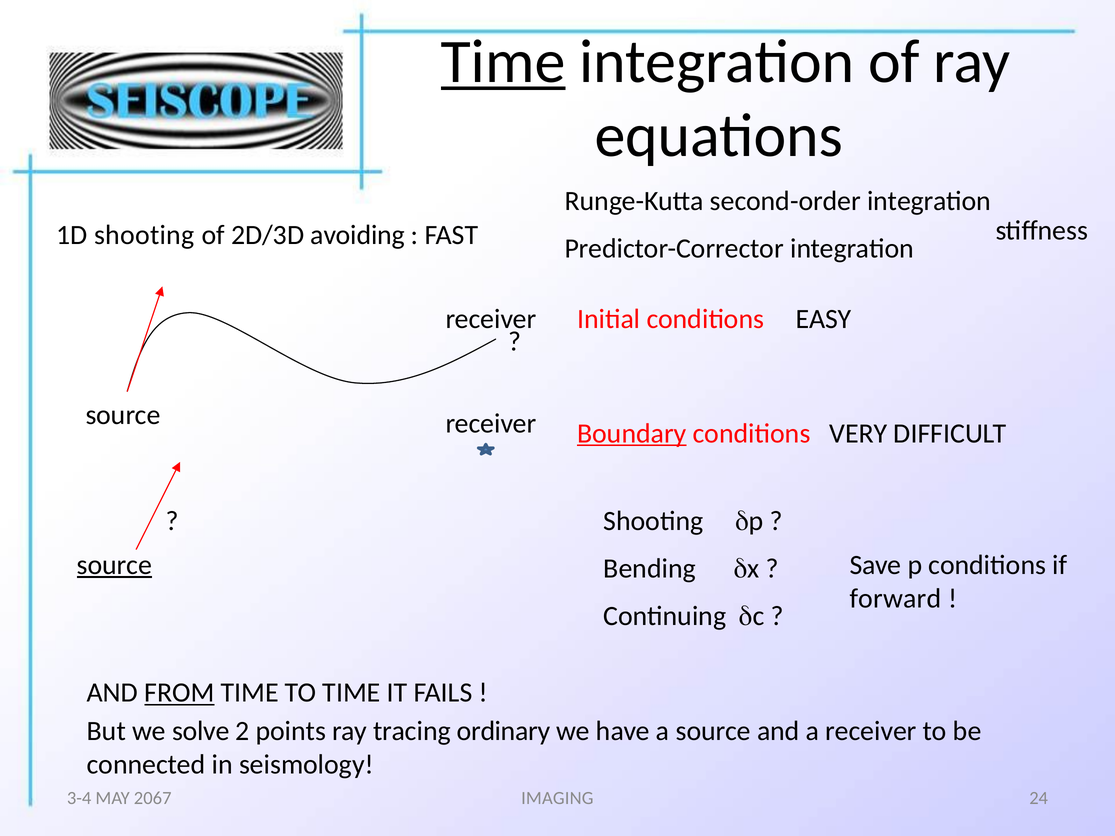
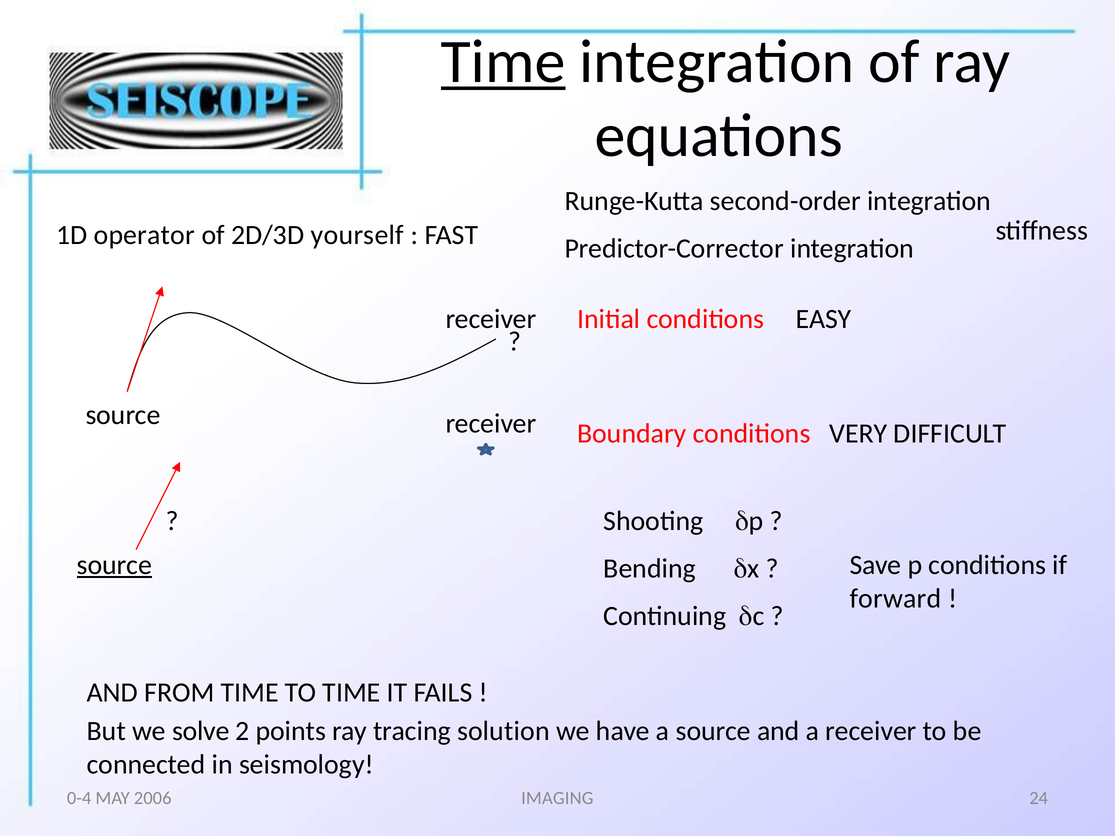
1D shooting: shooting -> operator (144, 235)
avoiding: avoiding -> yourself (357, 235)
Boundary underline: present -> none (632, 434)
FROM underline: present -> none (179, 693)
ordinary: ordinary -> solution (503, 731)
3-4: 3-4 -> 0-4 (79, 799)
2067: 2067 -> 2006 (153, 799)
